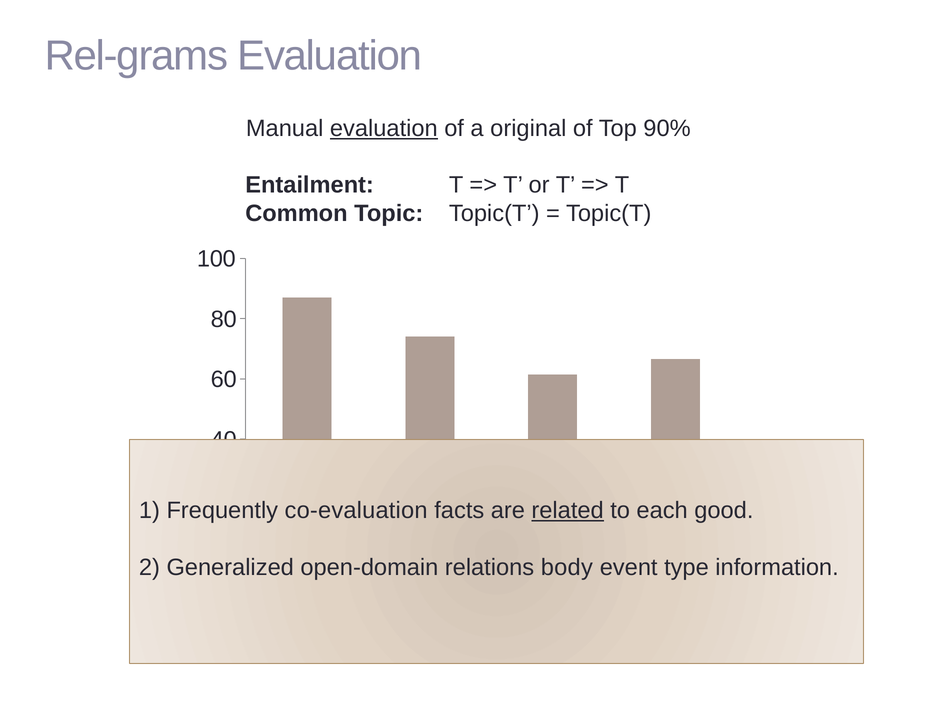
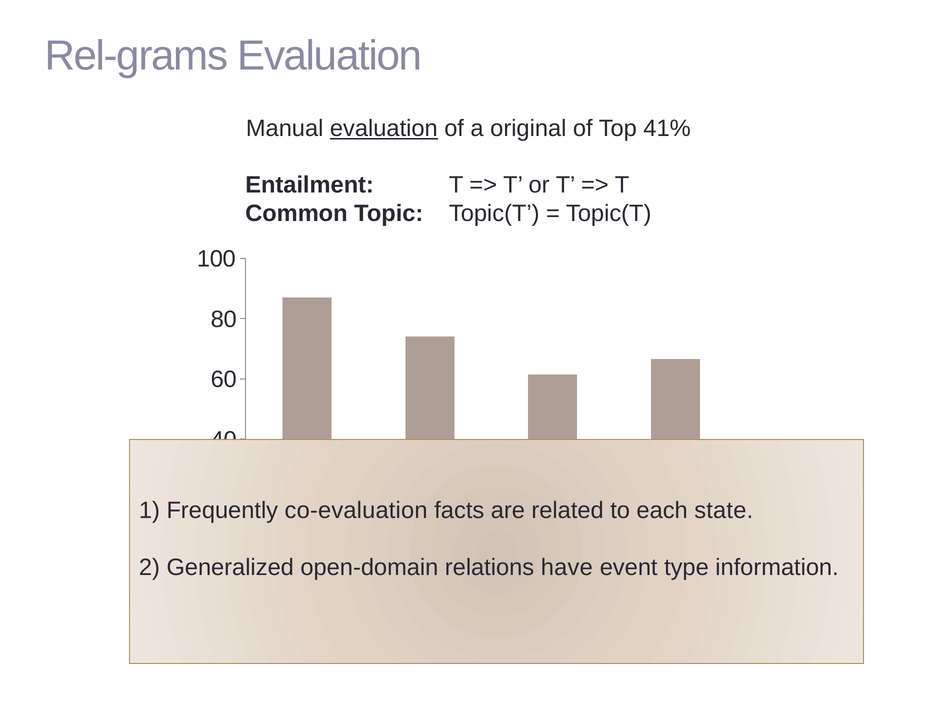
90%: 90% -> 41% (667, 129)
related underline: present -> none (568, 511)
good: good -> state (724, 511)
body: body -> have (567, 568)
